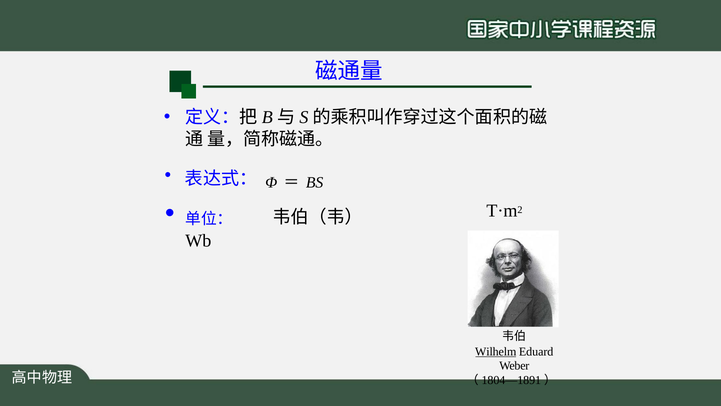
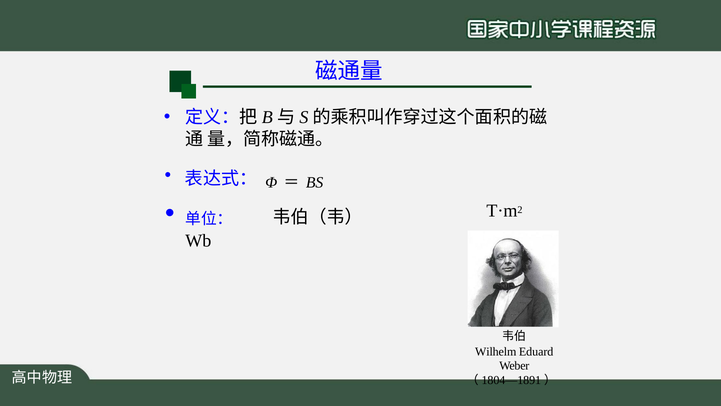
Wilhelm underline: present -> none (496, 351)
